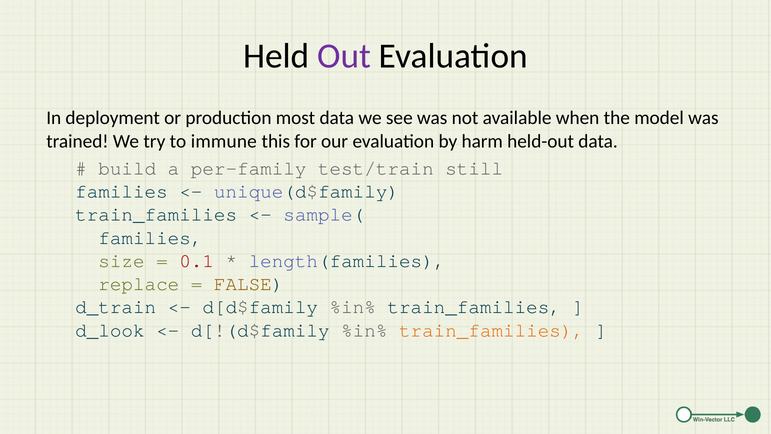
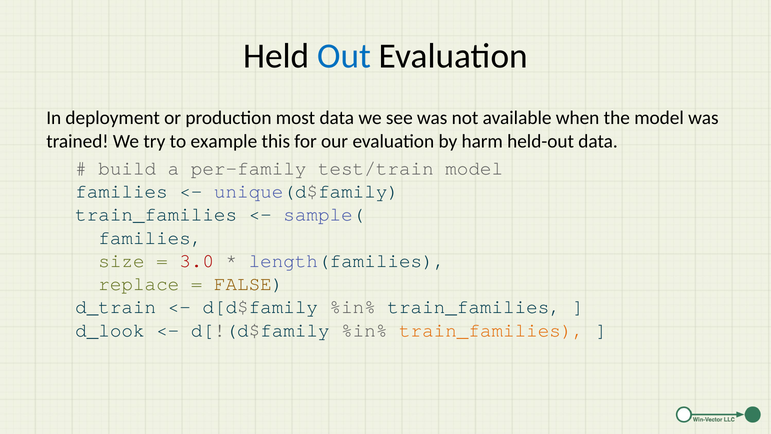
Out colour: purple -> blue (344, 56)
immune: immune -> example (224, 141)
test/train still: still -> model (474, 168)
0.1: 0.1 -> 3.0 (197, 261)
